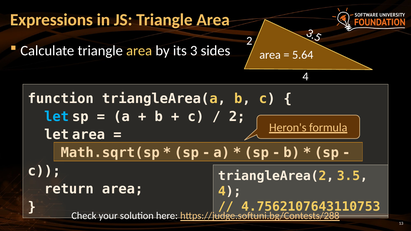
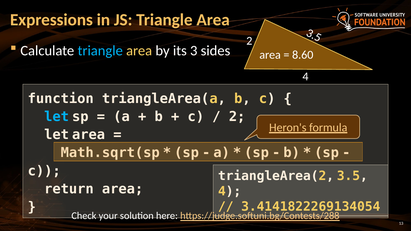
triangle colour: white -> light blue (100, 51)
5.64: 5.64 -> 8.60 (303, 55)
4.7562107643110753: 4.7562107643110753 -> 3.4141822269134054 (311, 207)
